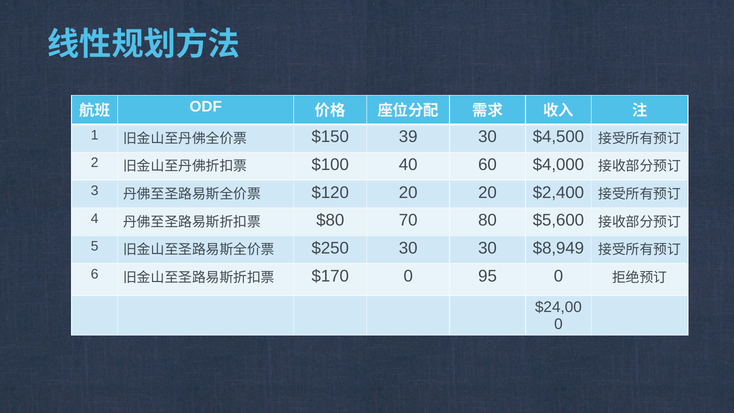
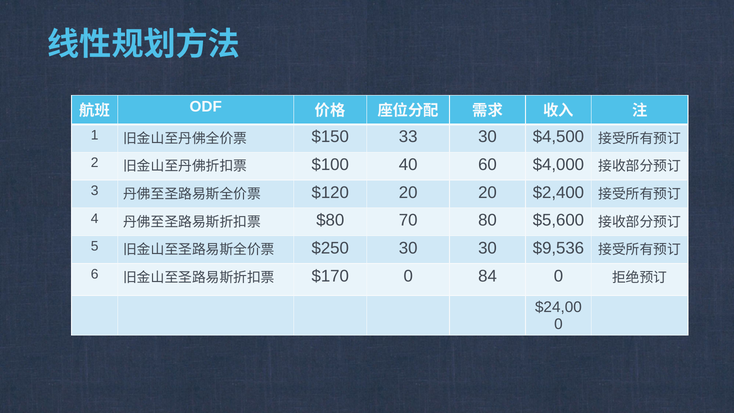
39: 39 -> 33 (408, 137)
$8,949: $8,949 -> $9,536 (558, 248)
95: 95 -> 84 (488, 276)
